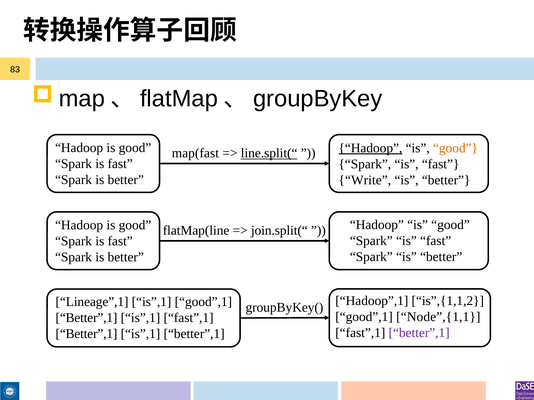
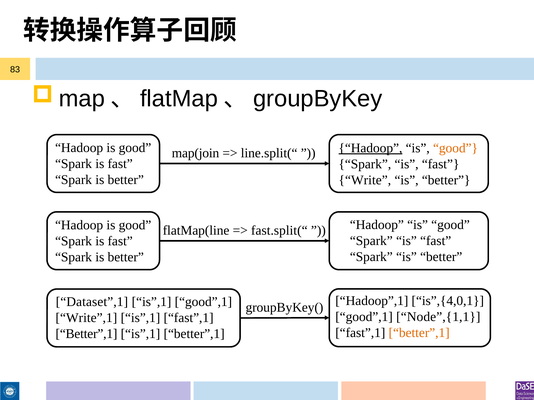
map(fast: map(fast -> map(join (195, 153)
line.split(“ underline: present -> none (269, 153)
join.split(“: join.split(“ -> fast.split(“ (279, 231)
is”,{1,1,2: is”,{1,1,2 -> is”,{4,0,1 (448, 301)
Lineage”,1: Lineage”,1 -> Dataset”,1 (92, 302)
Better”,1: Better”,1 -> Write”,1 (86, 318)
better”,1 colour: purple -> orange (419, 333)
